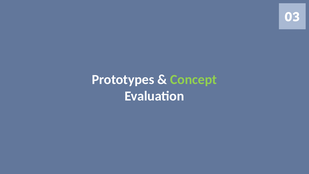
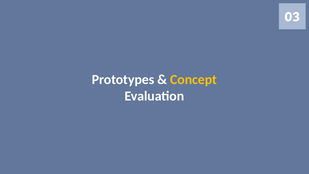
Concept colour: light green -> yellow (194, 80)
